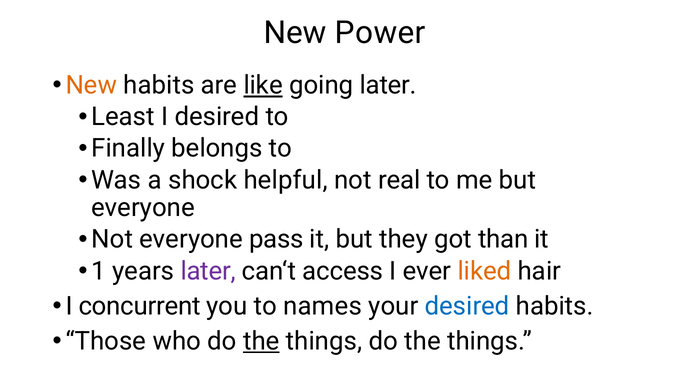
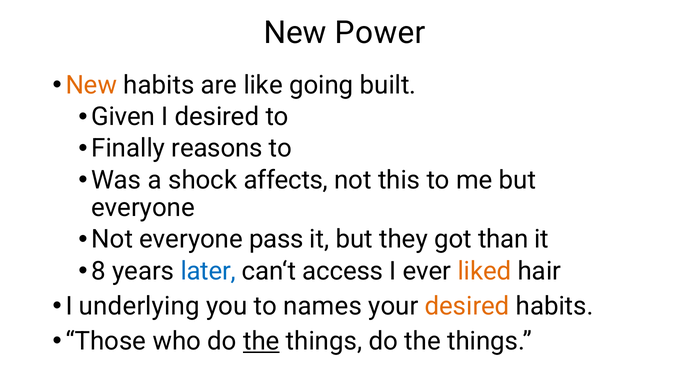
like underline: present -> none (263, 85)
going later: later -> built (388, 85)
Least: Least -> Given (123, 117)
belongs: belongs -> reasons (217, 148)
helpful: helpful -> affects (286, 180)
real: real -> this (399, 180)
1: 1 -> 8 (99, 271)
later colour: purple -> blue (208, 271)
concurrent: concurrent -> underlying (139, 306)
desired colour: blue -> orange (467, 306)
